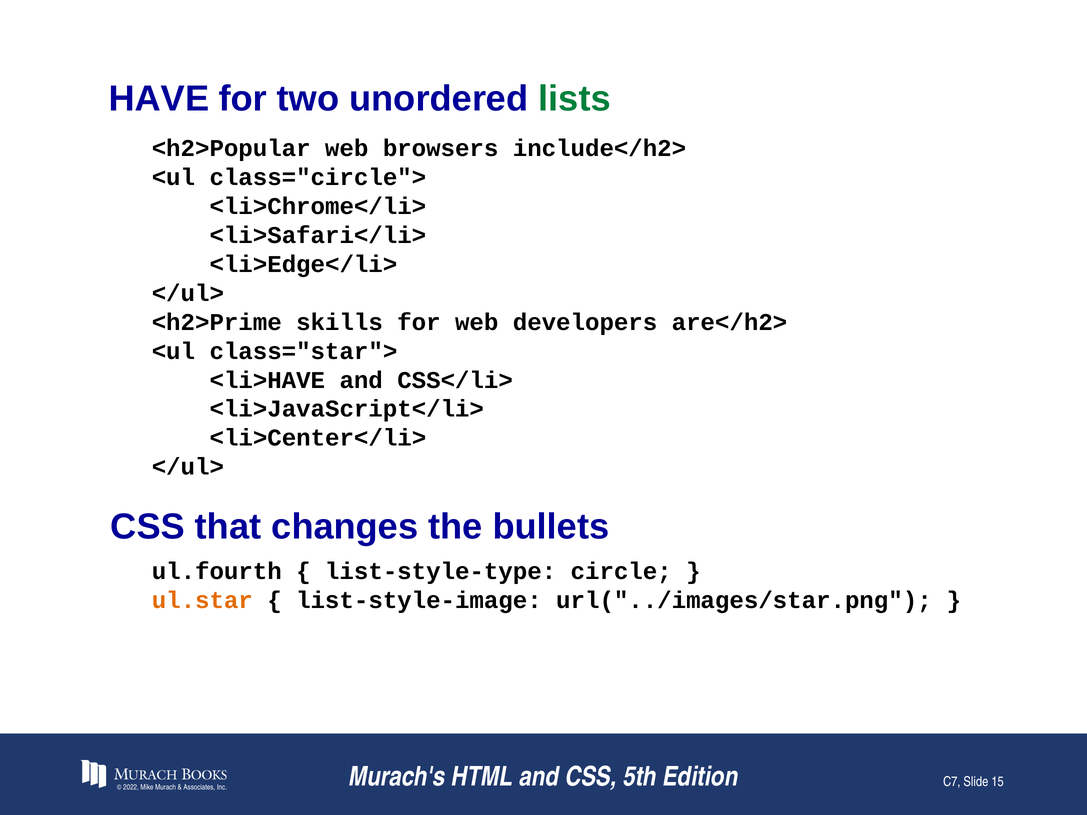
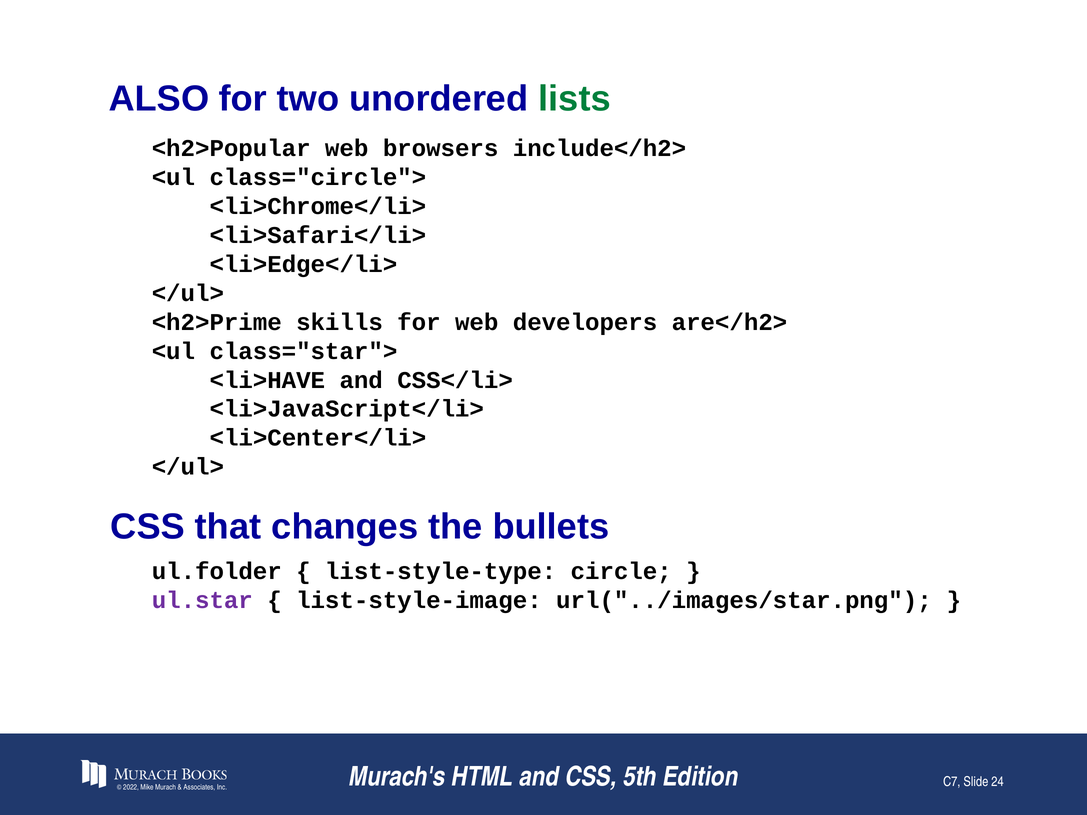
HAVE: HAVE -> ALSO (159, 99)
ul.fourth: ul.fourth -> ul.folder (217, 571)
ul.star colour: orange -> purple (202, 600)
15: 15 -> 24 (998, 782)
